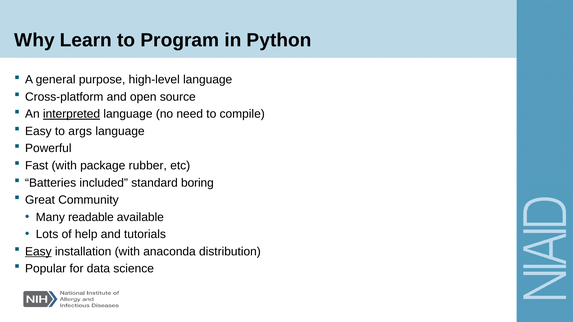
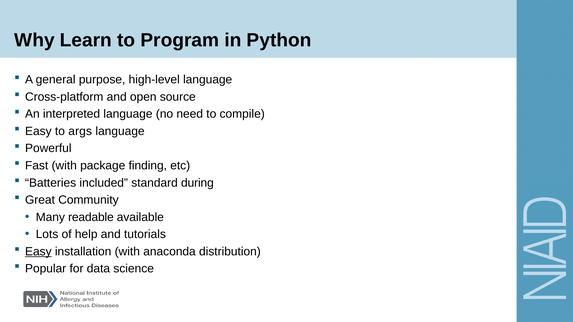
interpreted underline: present -> none (72, 114)
rubber: rubber -> finding (148, 166)
boring: boring -> during (197, 183)
